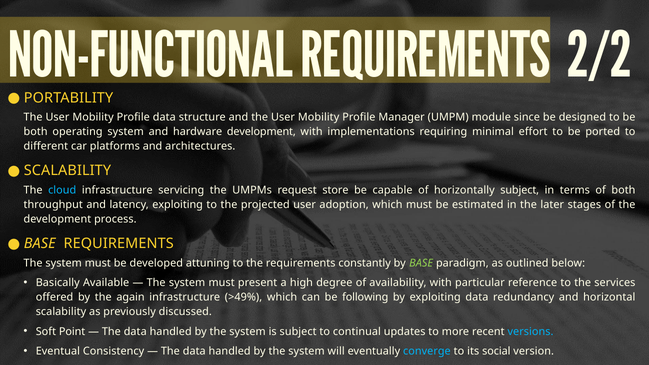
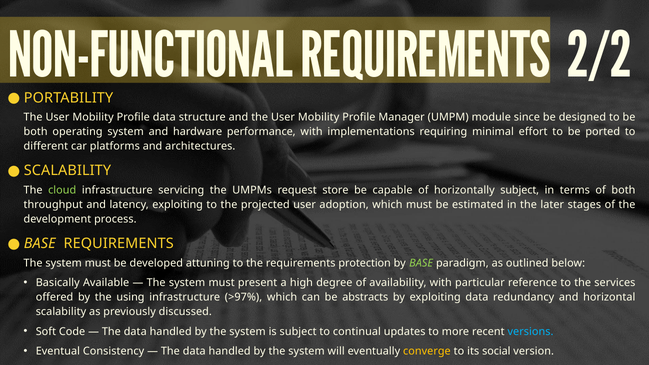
hardware development: development -> performance (261, 132)
cloud colour: light blue -> light green (62, 190)
constantly: constantly -> protection (365, 263)
again: again -> using (130, 297)
>49%: >49% -> >97% (244, 297)
following: following -> abstracts (365, 297)
Point: Point -> Code (72, 332)
converge colour: light blue -> yellow (427, 351)
